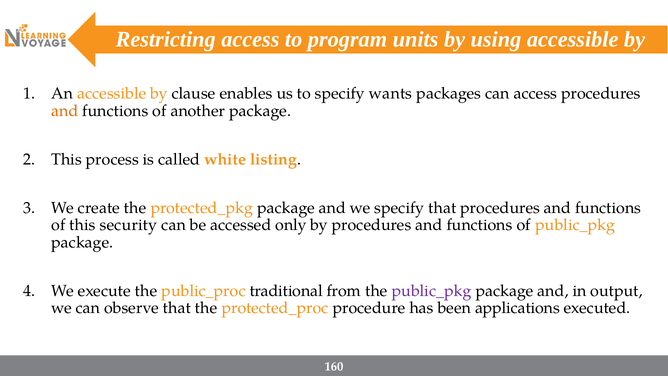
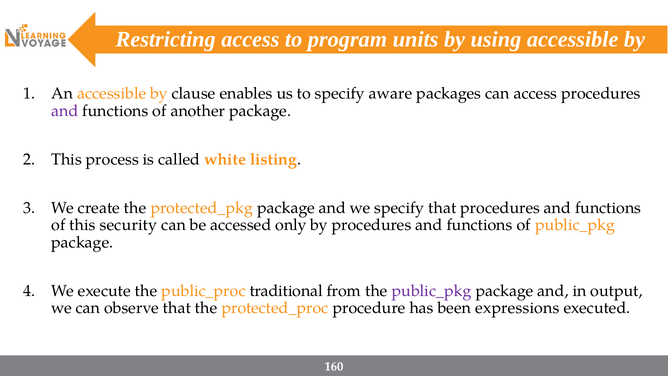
wants: wants -> aware (391, 94)
and colour: orange -> purple (65, 111)
applications: applications -> expressions (517, 308)
